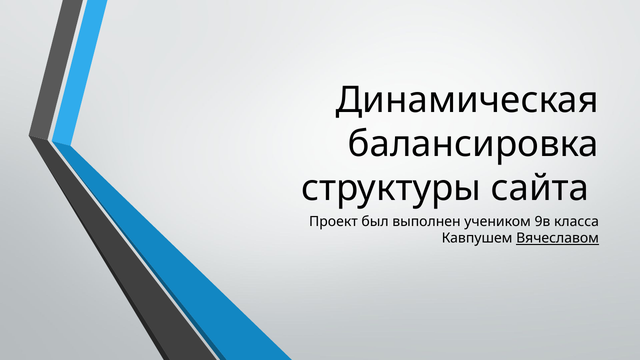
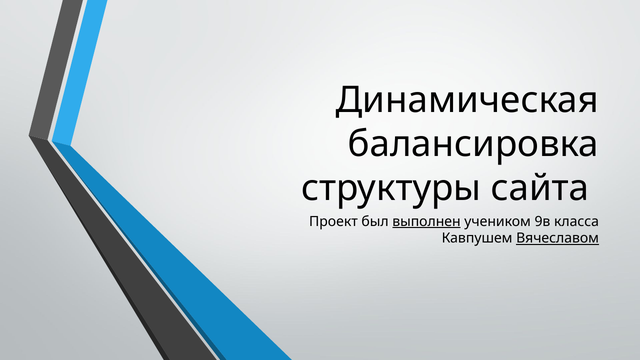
выполнен underline: none -> present (426, 222)
